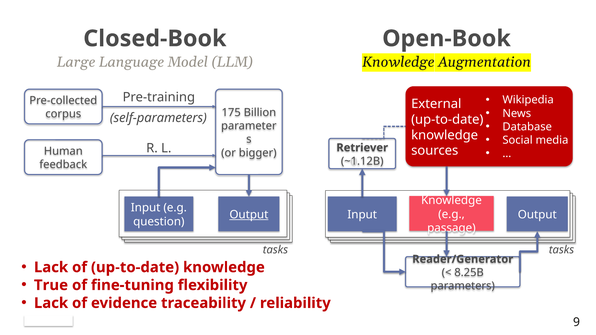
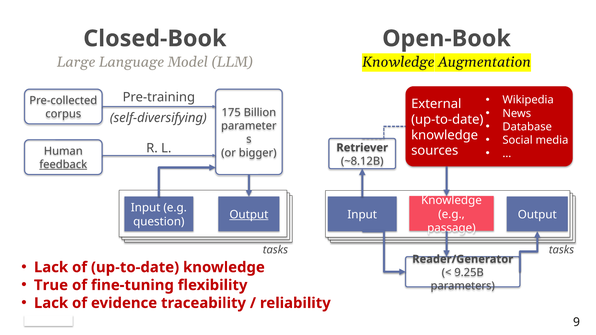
self-parameters: self-parameters -> self-diversifying (158, 118)
~1.12B: ~1.12B -> ~8.12B (362, 161)
feedback underline: none -> present (63, 165)
8.25B: 8.25B -> 9.25B (469, 273)
